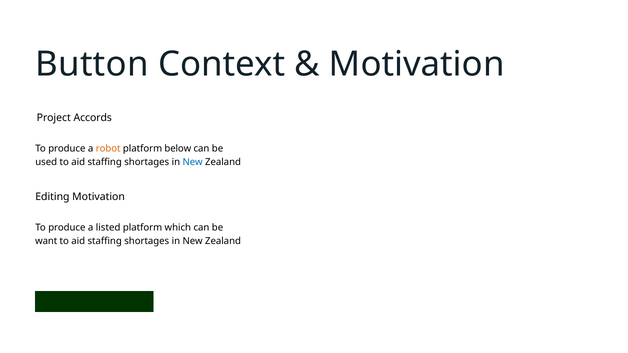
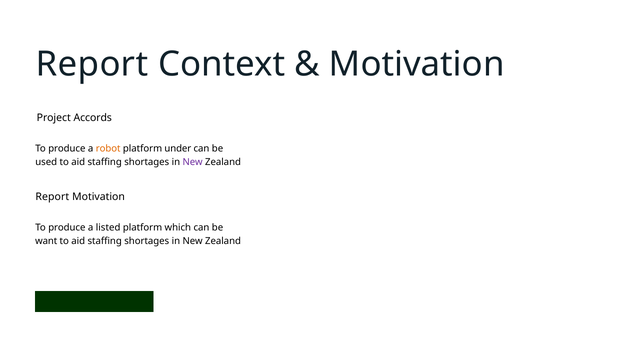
Button: Button -> Report (92, 64)
below: below -> under (178, 149)
New colour: blue -> purple (193, 162)
Editing: Editing -> Report (52, 197)
